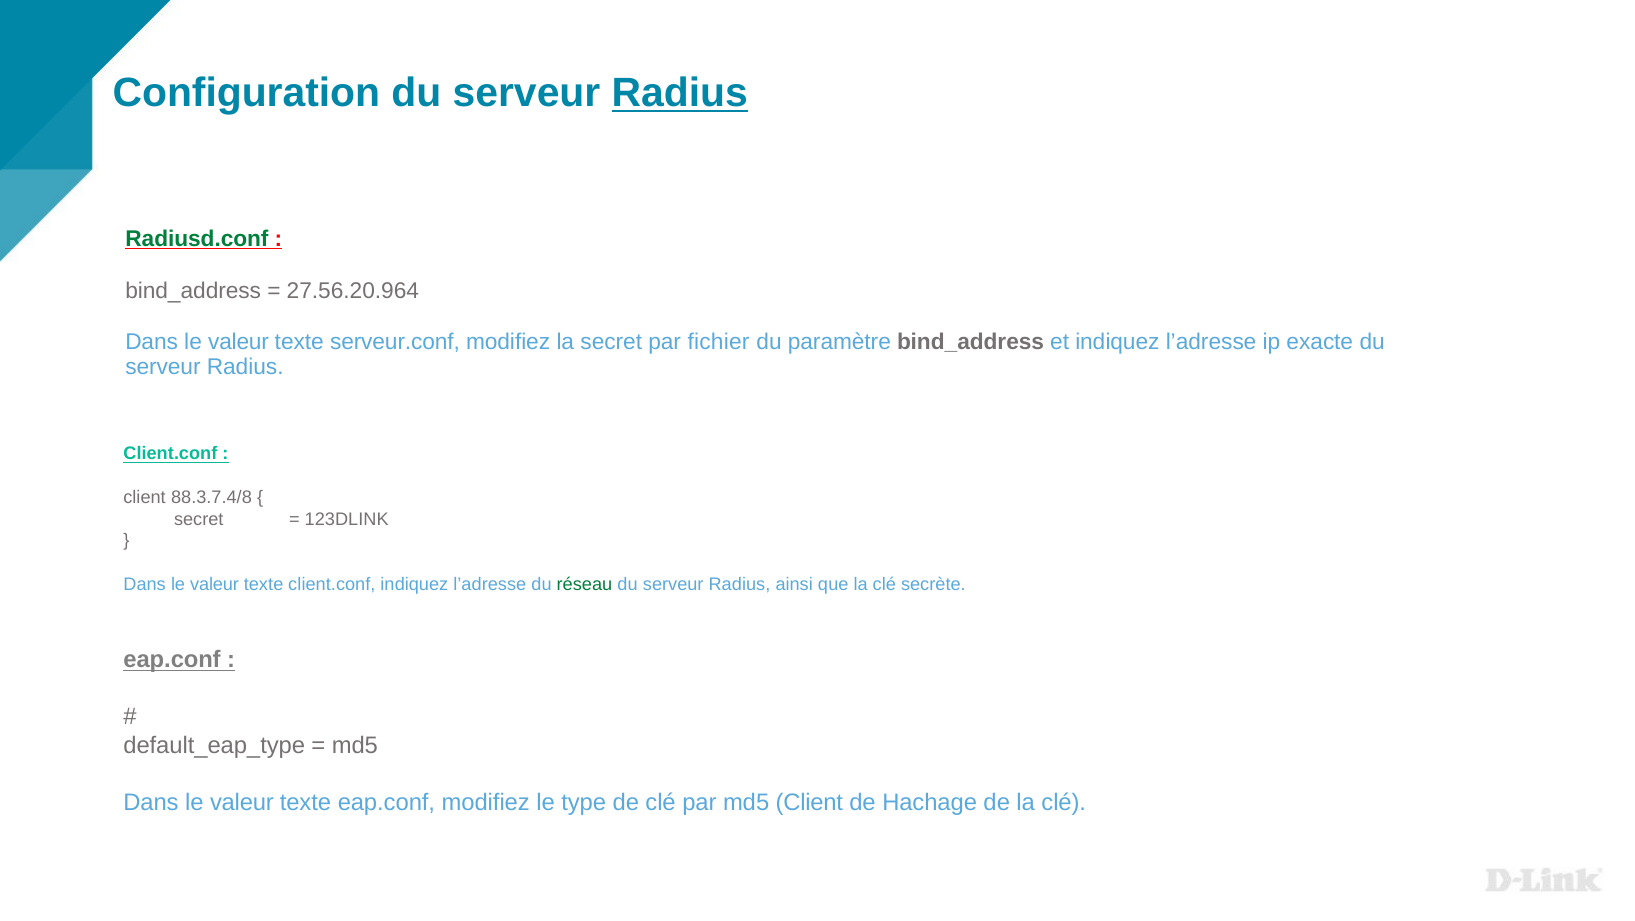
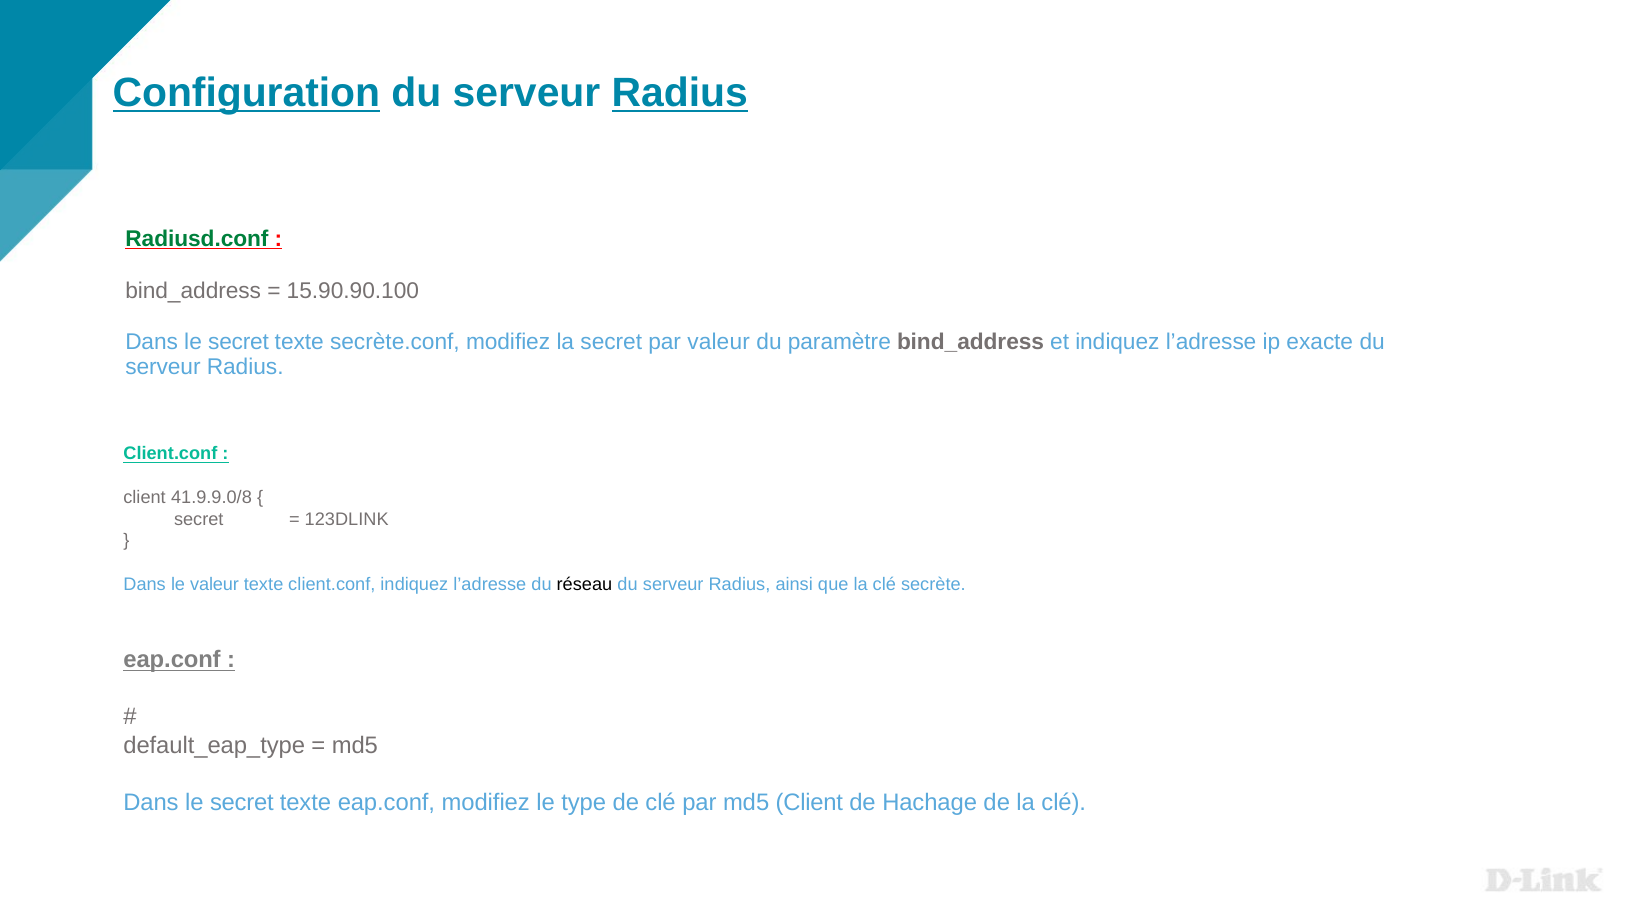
Configuration underline: none -> present (246, 93)
27.56.20.964: 27.56.20.964 -> 15.90.90.100 (353, 290)
valeur: valeur -> secret (239, 342)
serveur.conf: serveur.conf -> secrète.conf (395, 342)
par fichier: fichier -> valeur (719, 342)
88.3.7.4/8: 88.3.7.4/8 -> 41.9.9.0/8 (211, 497)
réseau colour: green -> black (584, 584)
valeur: valeur -> secret (242, 802)
